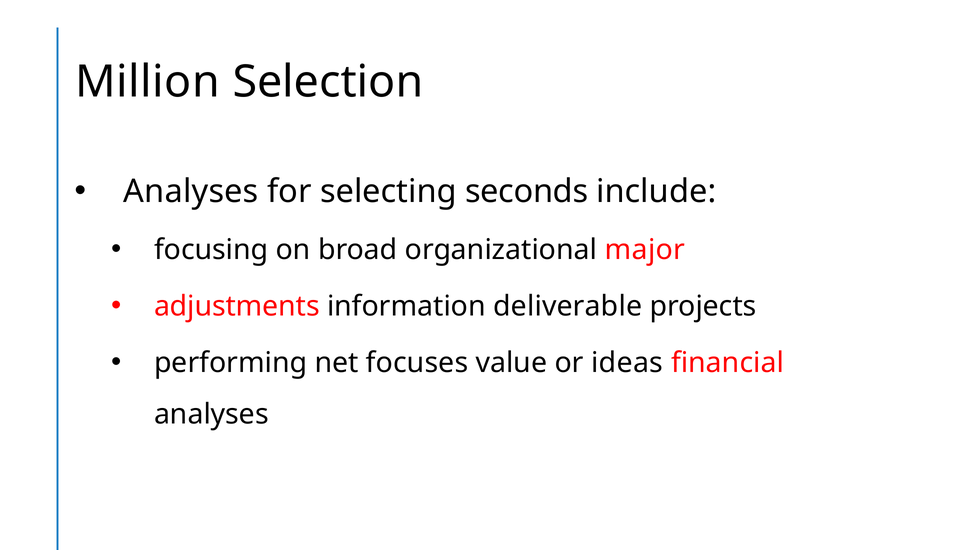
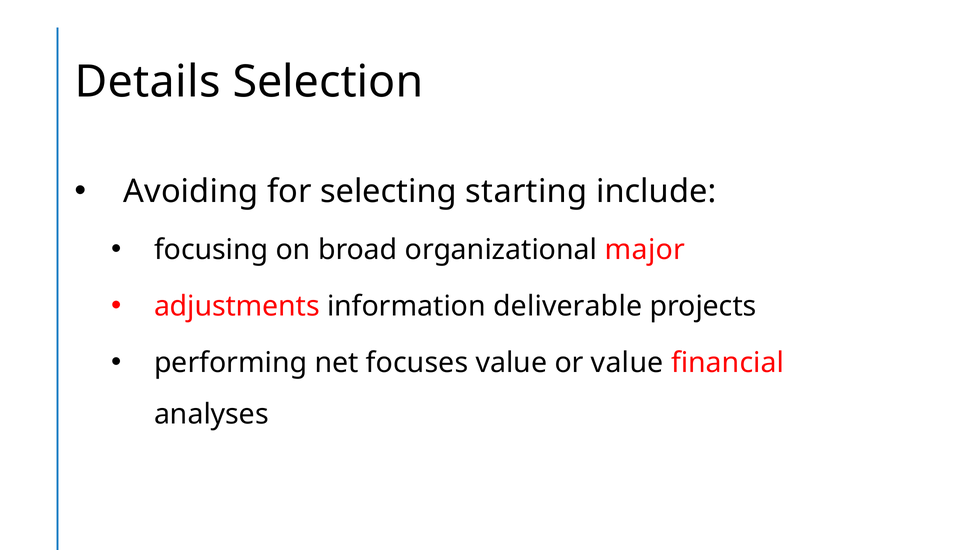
Million: Million -> Details (148, 82)
Analyses: Analyses -> Avoiding (191, 192)
seconds: seconds -> starting (526, 192)
or ideas: ideas -> value (627, 363)
